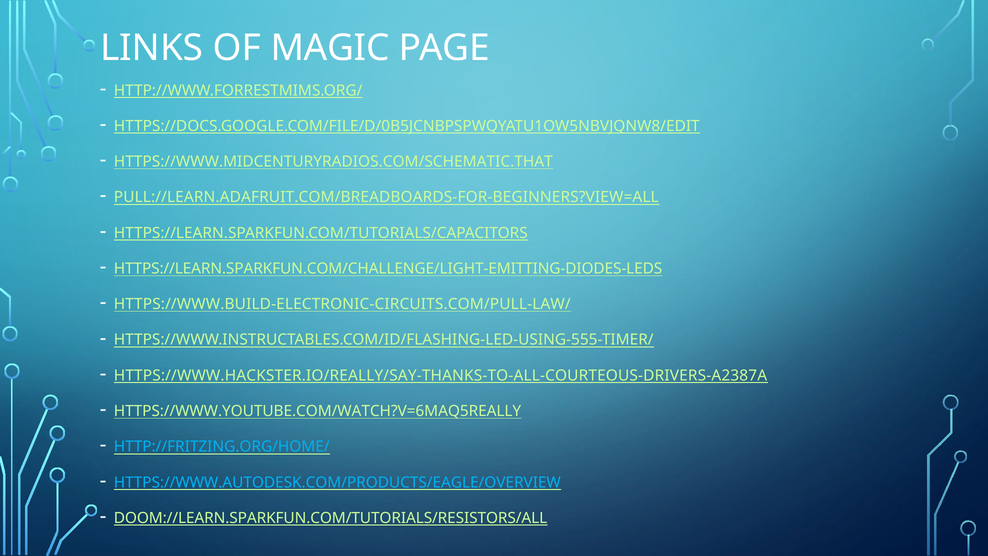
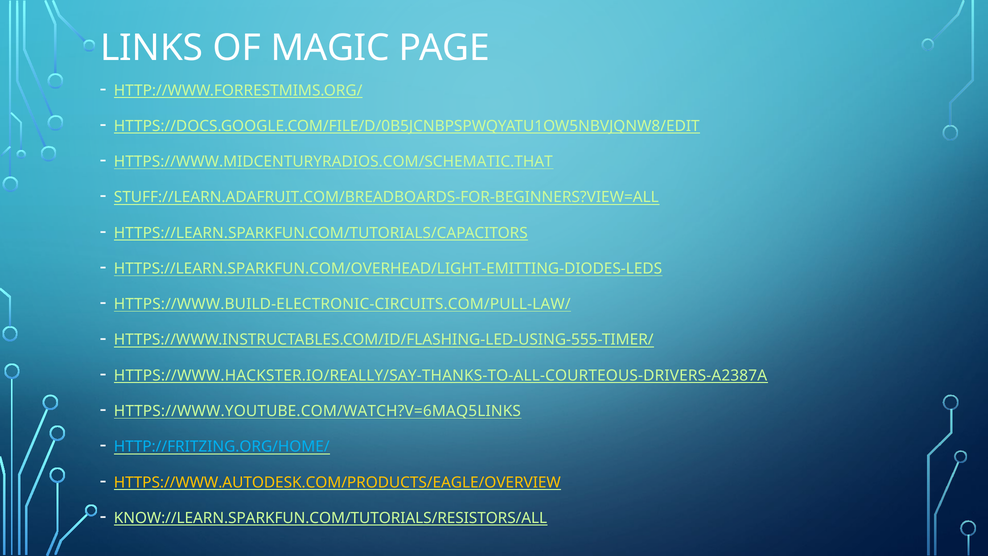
PULL://LEARN.ADAFRUIT.COM/BREADBOARDS-FOR-BEGINNERS?VIEW=ALL: PULL://LEARN.ADAFRUIT.COM/BREADBOARDS-FOR-BEGINNERS?VIEW=ALL -> STUFF://LEARN.ADAFRUIT.COM/BREADBOARDS-FOR-BEGINNERS?VIEW=ALL (386, 197)
HTTPS://LEARN.SPARKFUN.COM/CHALLENGE/LIGHT-EMITTING-DIODES-LEDS: HTTPS://LEARN.SPARKFUN.COM/CHALLENGE/LIGHT-EMITTING-DIODES-LEDS -> HTTPS://LEARN.SPARKFUN.COM/OVERHEAD/LIGHT-EMITTING-DIODES-LEDS (388, 268)
HTTPS://WWW.YOUTUBE.COM/WATCH?V=6MAQ5REALLY: HTTPS://WWW.YOUTUBE.COM/WATCH?V=6MAQ5REALLY -> HTTPS://WWW.YOUTUBE.COM/WATCH?V=6MAQ5LINKS (317, 411)
HTTPS://WWW.AUTODESK.COM/PRODUCTS/EAGLE/OVERVIEW colour: light blue -> yellow (337, 482)
DOOM://LEARN.SPARKFUN.COM/TUTORIALS/RESISTORS/ALL: DOOM://LEARN.SPARKFUN.COM/TUTORIALS/RESISTORS/ALL -> KNOW://LEARN.SPARKFUN.COM/TUTORIALS/RESISTORS/ALL (331, 518)
